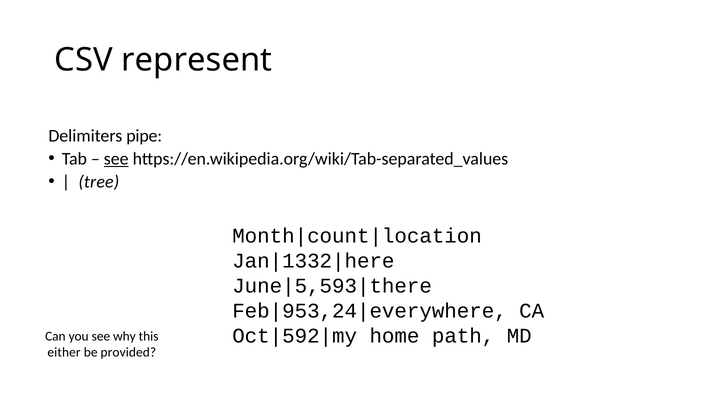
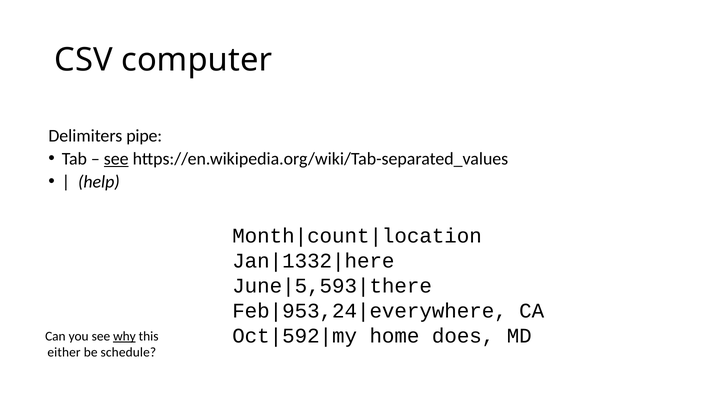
represent: represent -> computer (197, 60)
tree: tree -> help (99, 182)
path: path -> does (463, 336)
why underline: none -> present (124, 337)
provided: provided -> schedule (128, 353)
